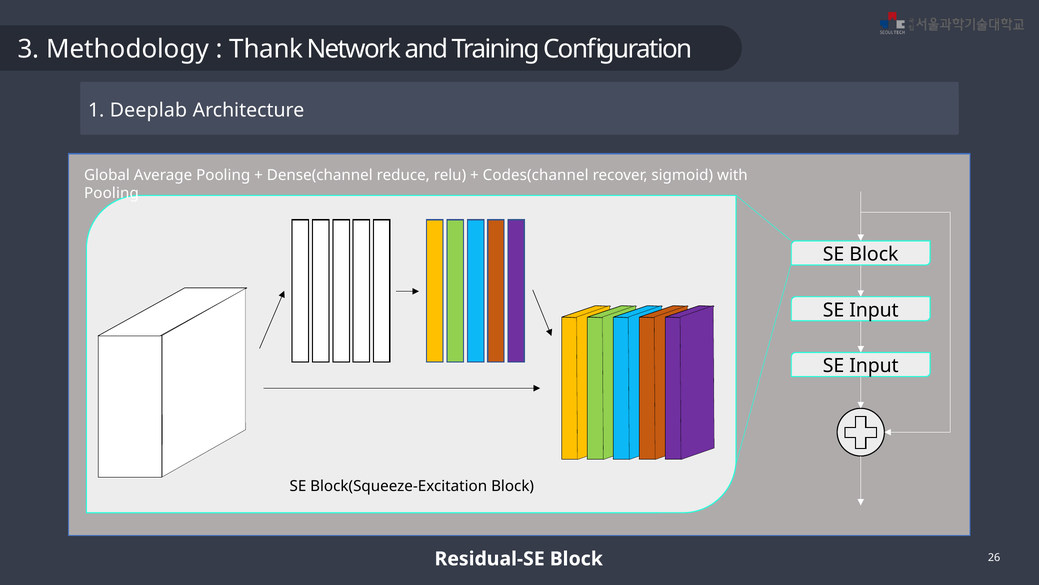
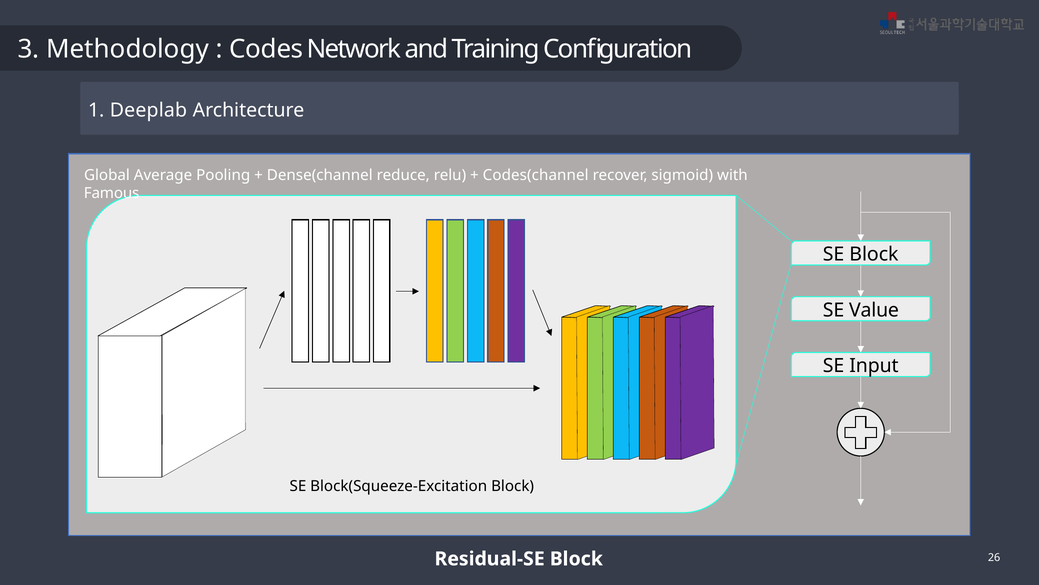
Thank: Thank -> Codes (266, 49)
Pooling: Pooling -> Famous (112, 193)
Input: Input -> Value (874, 310)
